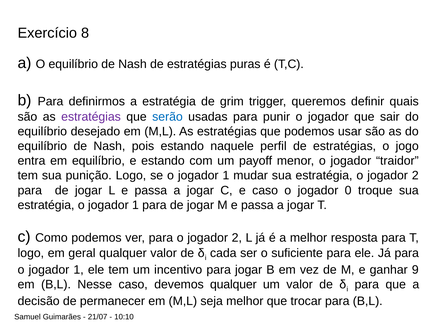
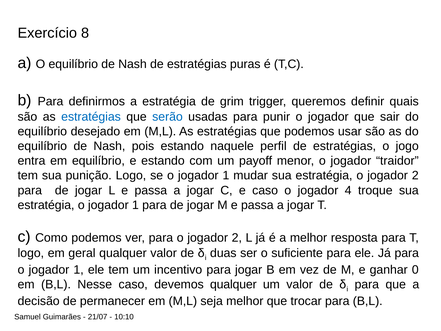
estratégias colour: purple -> blue (91, 117)
0: 0 -> 4 (348, 190)
cada: cada -> duas (223, 253)
9: 9 -> 0 (415, 269)
